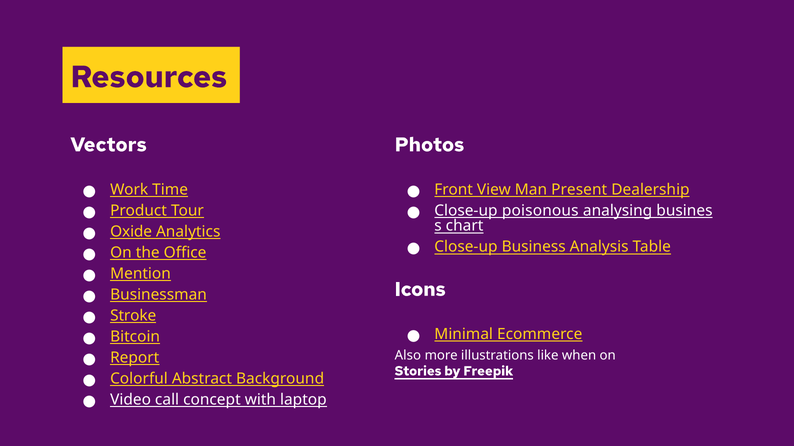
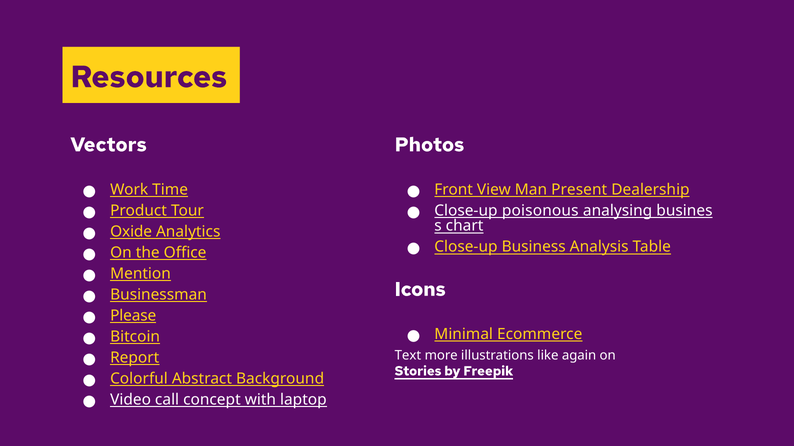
Stroke: Stroke -> Please (133, 316)
Also: Also -> Text (408, 356)
when: when -> again (579, 356)
